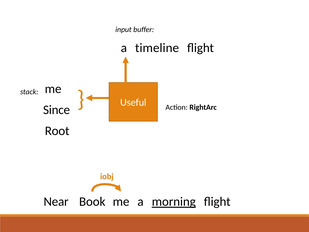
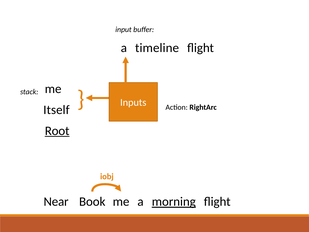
Useful: Useful -> Inputs (133, 102)
Since: Since -> Itself (56, 110)
Root underline: none -> present (57, 131)
